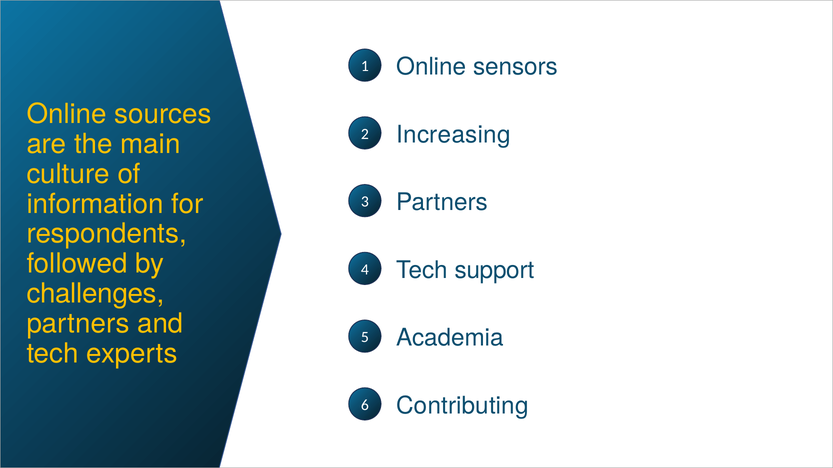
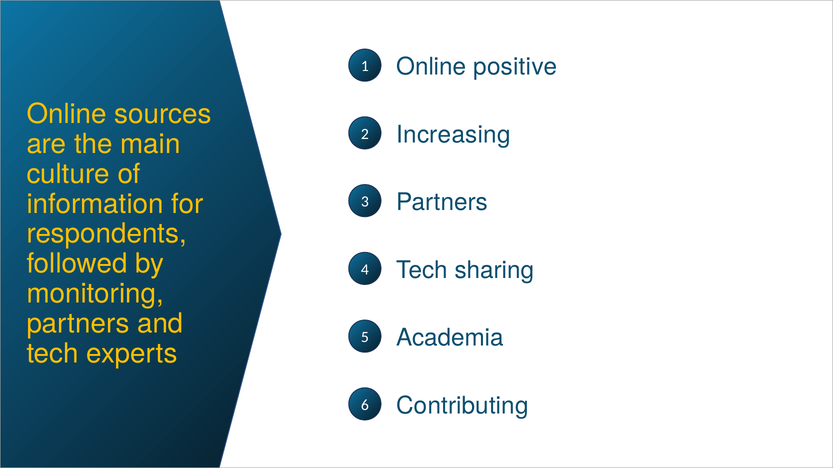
sensors: sensors -> positive (515, 67)
support: support -> sharing (494, 270)
challenges: challenges -> monitoring (95, 294)
